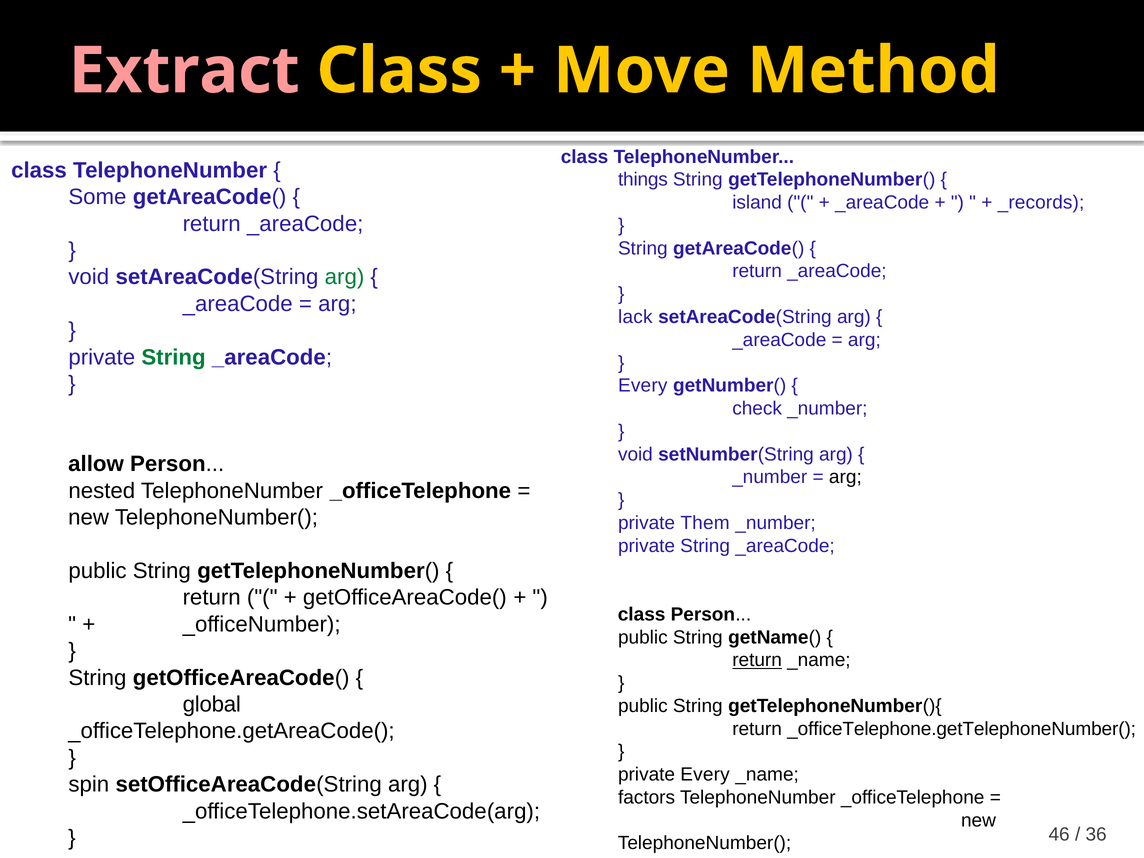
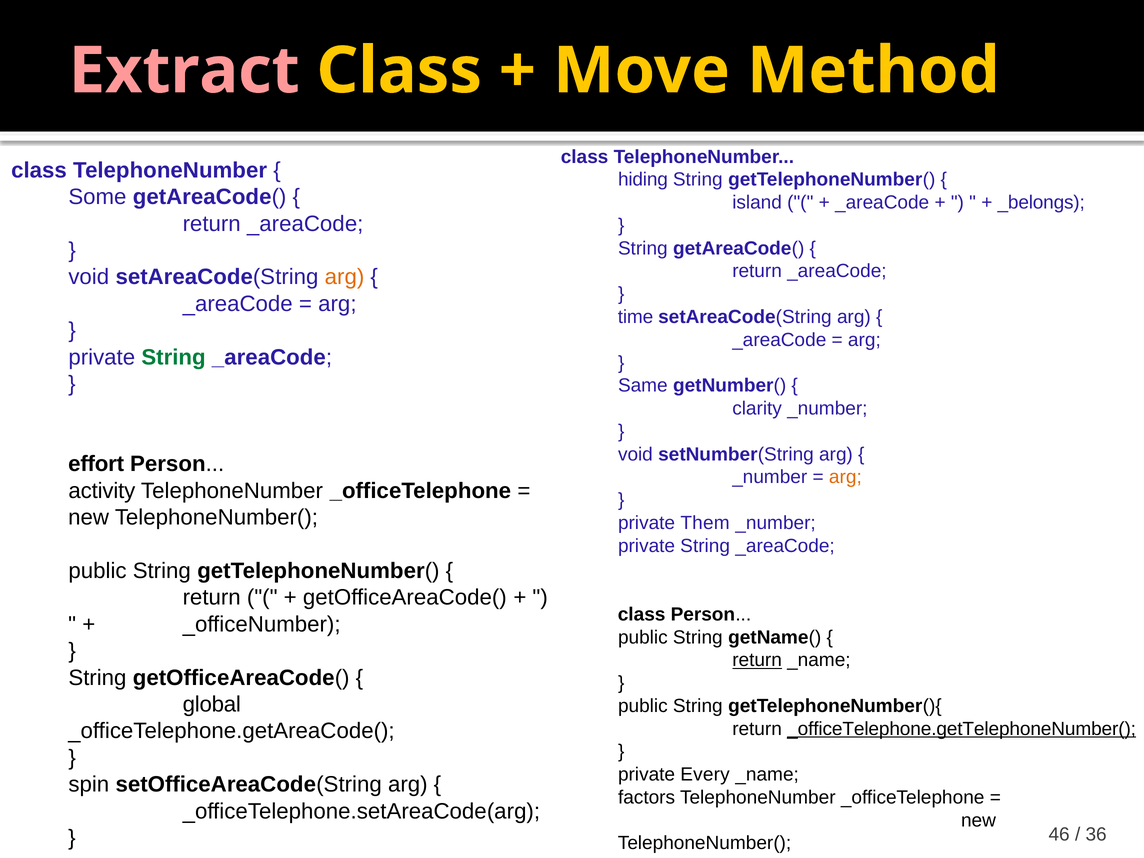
things: things -> hiding (643, 180)
_records: _records -> _belongs (1041, 203)
arg colour: green -> orange (345, 277)
lack: lack -> time (636, 317)
Every: Every -> Same (643, 386)
check: check -> clarity (757, 408)
allow: allow -> effort (96, 464)
arg colour: black -> orange (845, 477)
nested: nested -> activity (102, 491)
_officeTelephone.getTelephoneNumber( underline: none -> present (962, 729)
